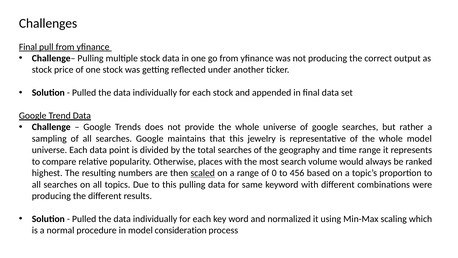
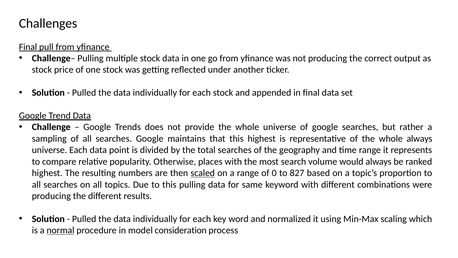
this jewelry: jewelry -> highest (262, 138)
whole model: model -> always (419, 138)
456: 456 -> 827 (297, 173)
normal underline: none -> present (61, 230)
